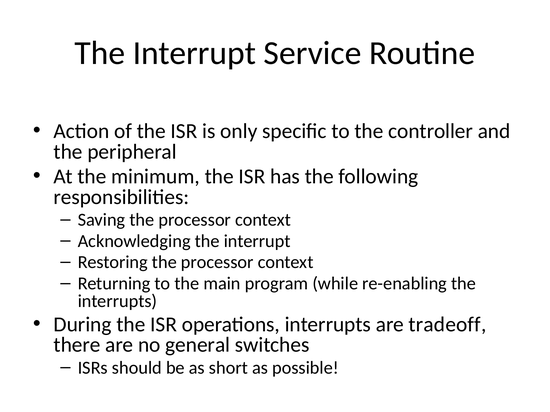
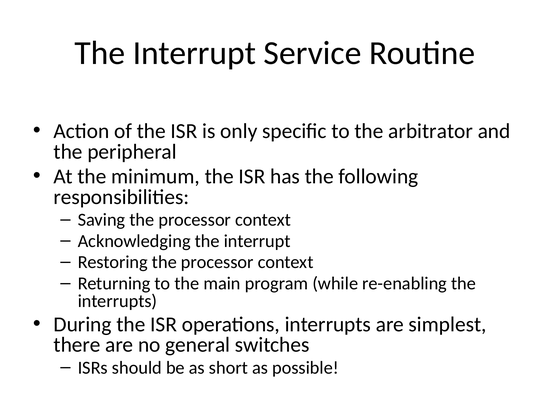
controller: controller -> arbitrator (431, 131)
tradeoff: tradeoff -> simplest (448, 325)
